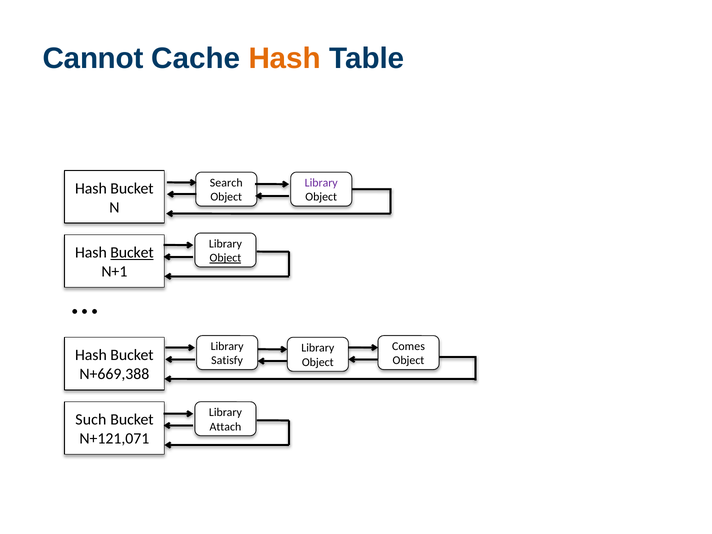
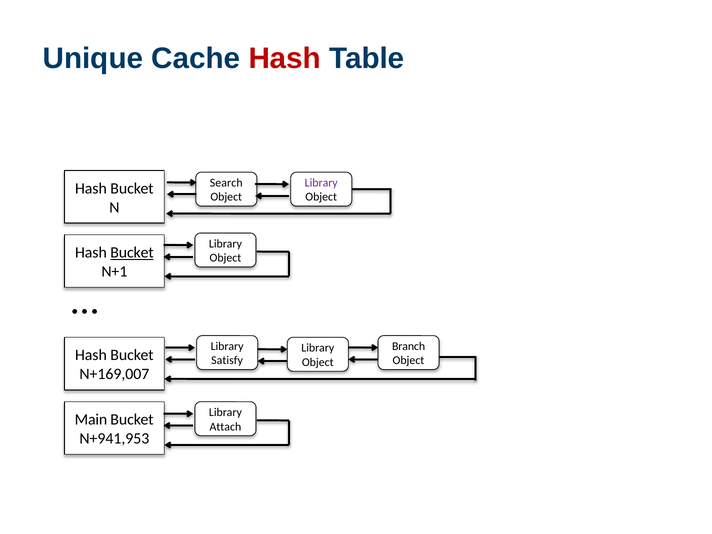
Cannot: Cannot -> Unique (93, 59)
Hash colour: orange -> red (285, 59)
Object underline: present -> none (225, 258)
Comes: Comes -> Branch (409, 346)
N+669,388: N+669,388 -> N+169,007 (114, 374)
Such: Such -> Main (91, 420)
N+121,071: N+121,071 -> N+941,953 (114, 439)
